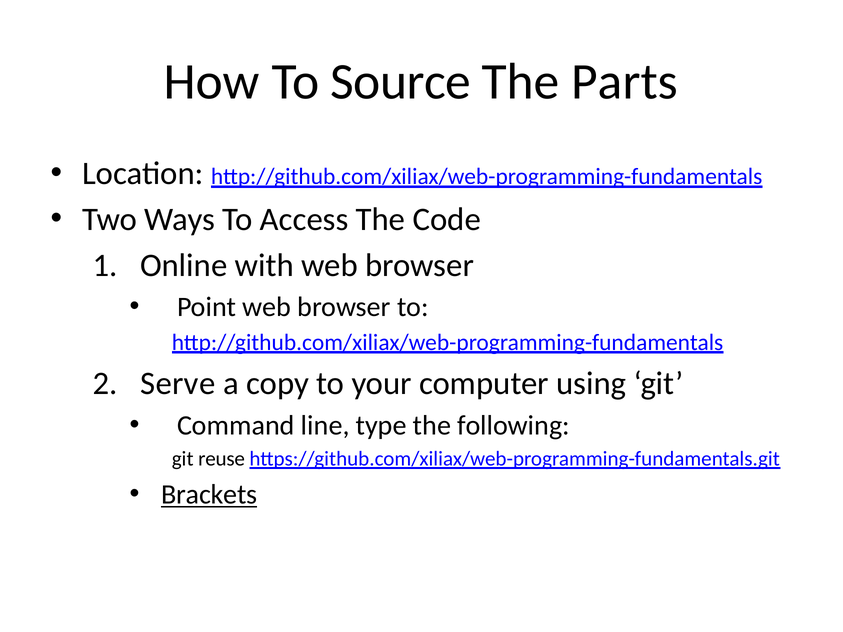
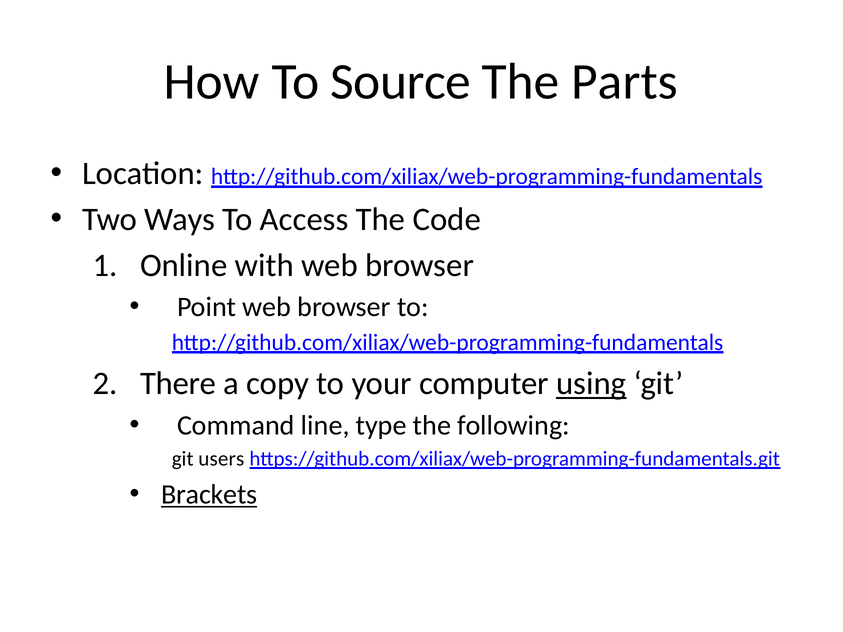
Serve: Serve -> There (178, 384)
using underline: none -> present (591, 384)
reuse: reuse -> users (221, 459)
